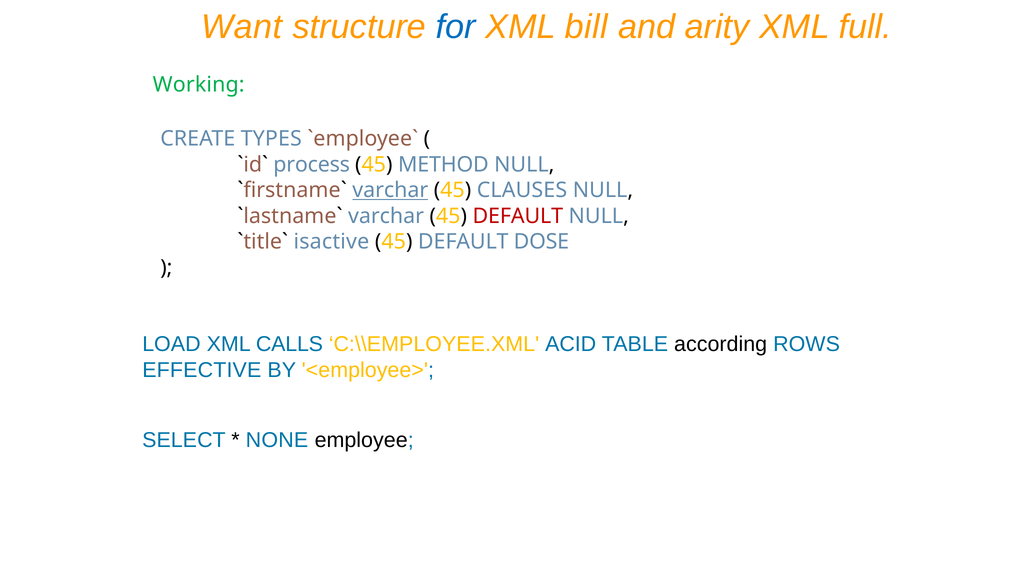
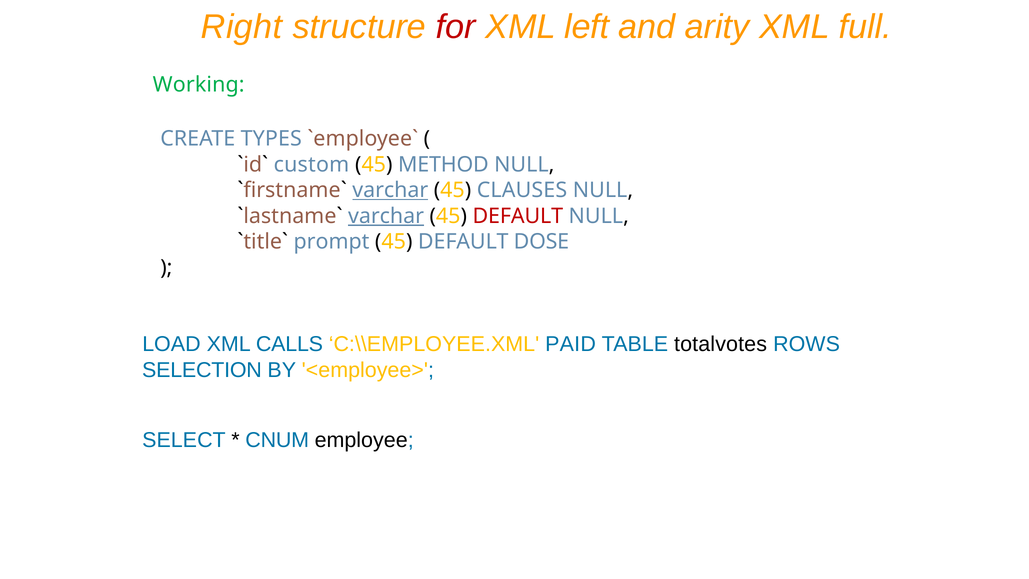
Want: Want -> Right (242, 27)
for colour: blue -> red (456, 27)
bill: bill -> left (587, 27)
process: process -> custom (311, 164)
varchar underline: none -> present (386, 216)
isactive: isactive -> prompt (332, 242)
ACID: ACID -> PAID (571, 344)
according: according -> totalvotes (721, 344)
EFFECTIVE: EFFECTIVE -> SELECTION (202, 370)
NONE: NONE -> CNUM (277, 440)
